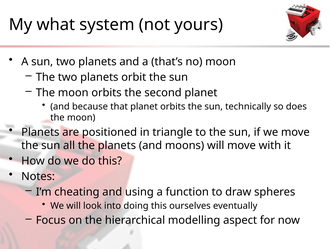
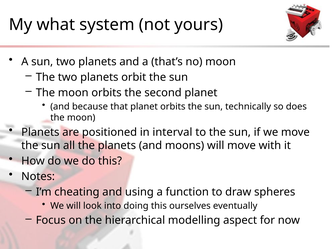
triangle: triangle -> interval (172, 132)
